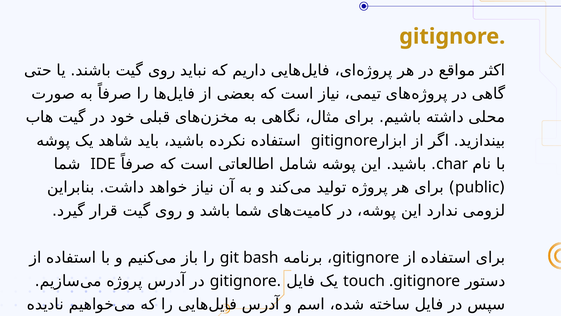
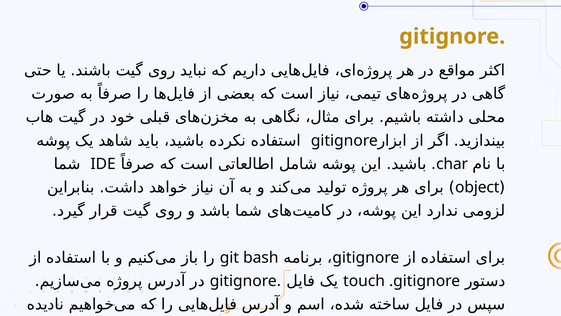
public: public -> object (477, 187)
